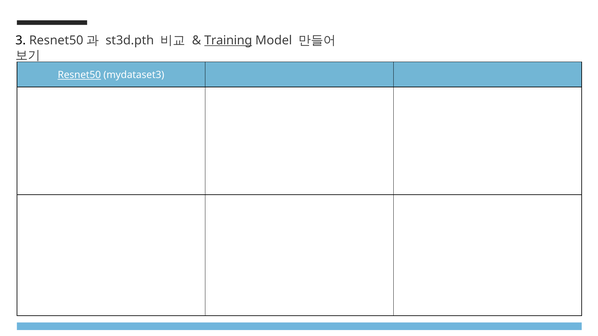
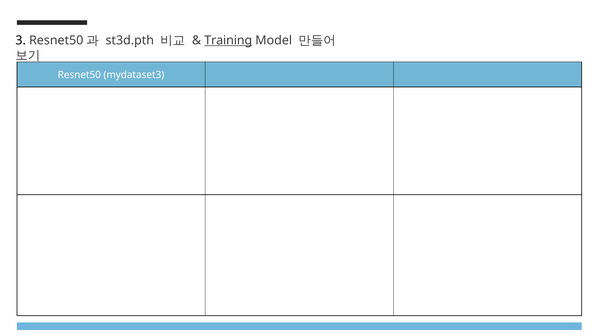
Resnet50 underline: present -> none (79, 75)
